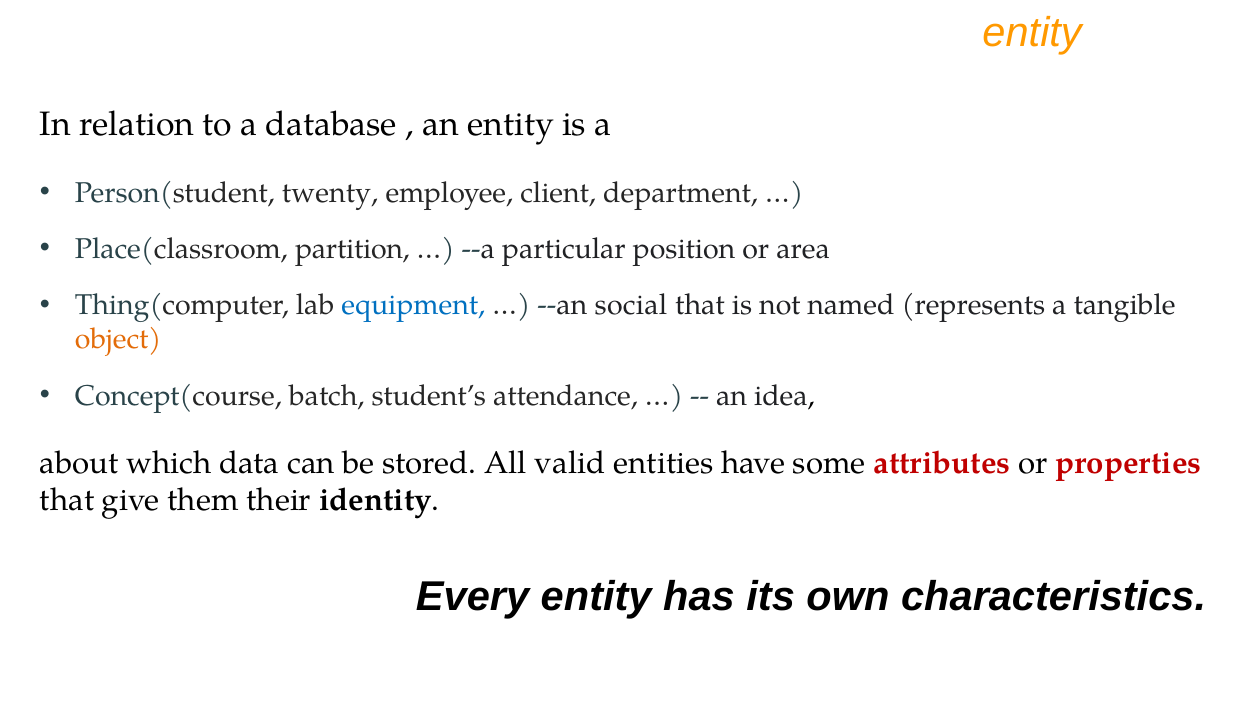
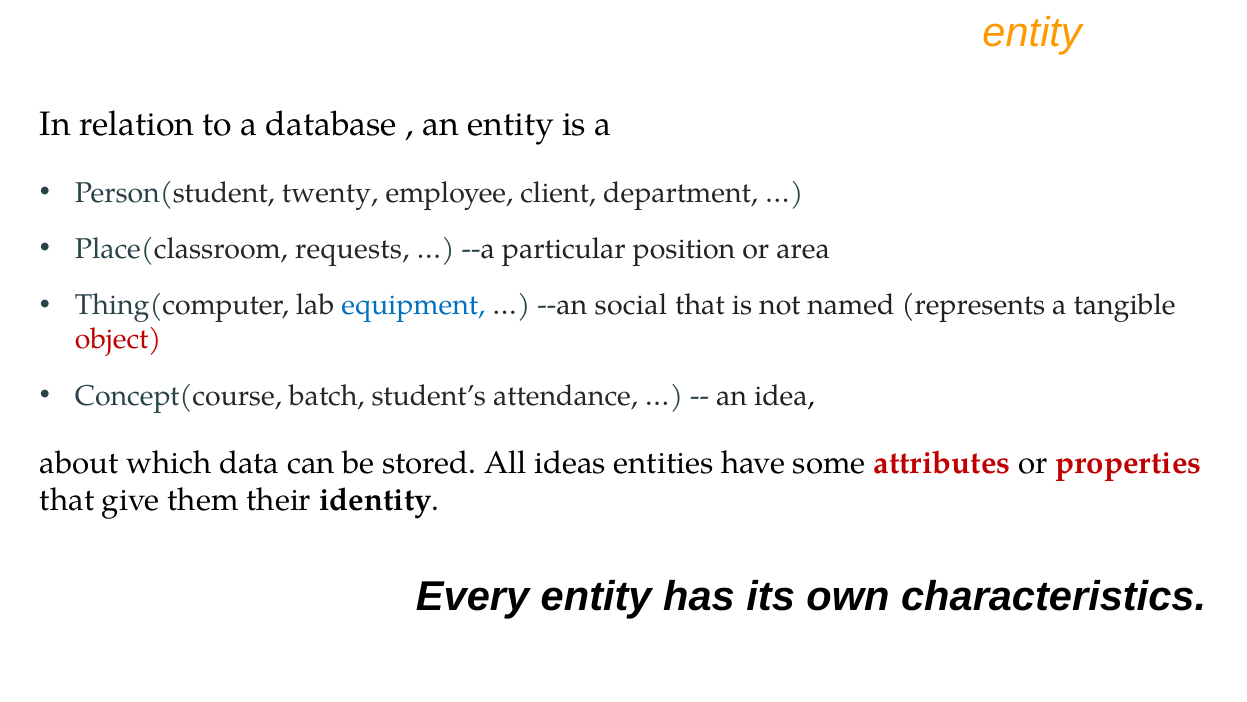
partition: partition -> requests (352, 249)
object colour: orange -> red (118, 339)
valid: valid -> ideas (570, 463)
